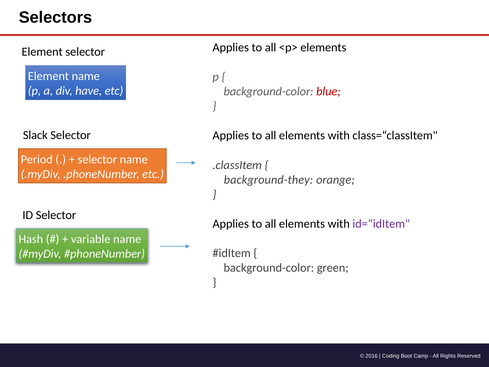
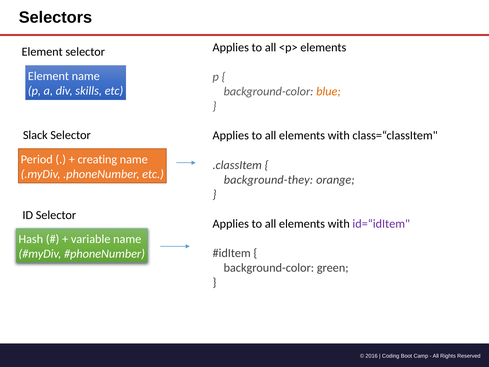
have: have -> skills (89, 91)
blue colour: red -> orange (328, 92)
selector: selector -> creating (97, 159)
